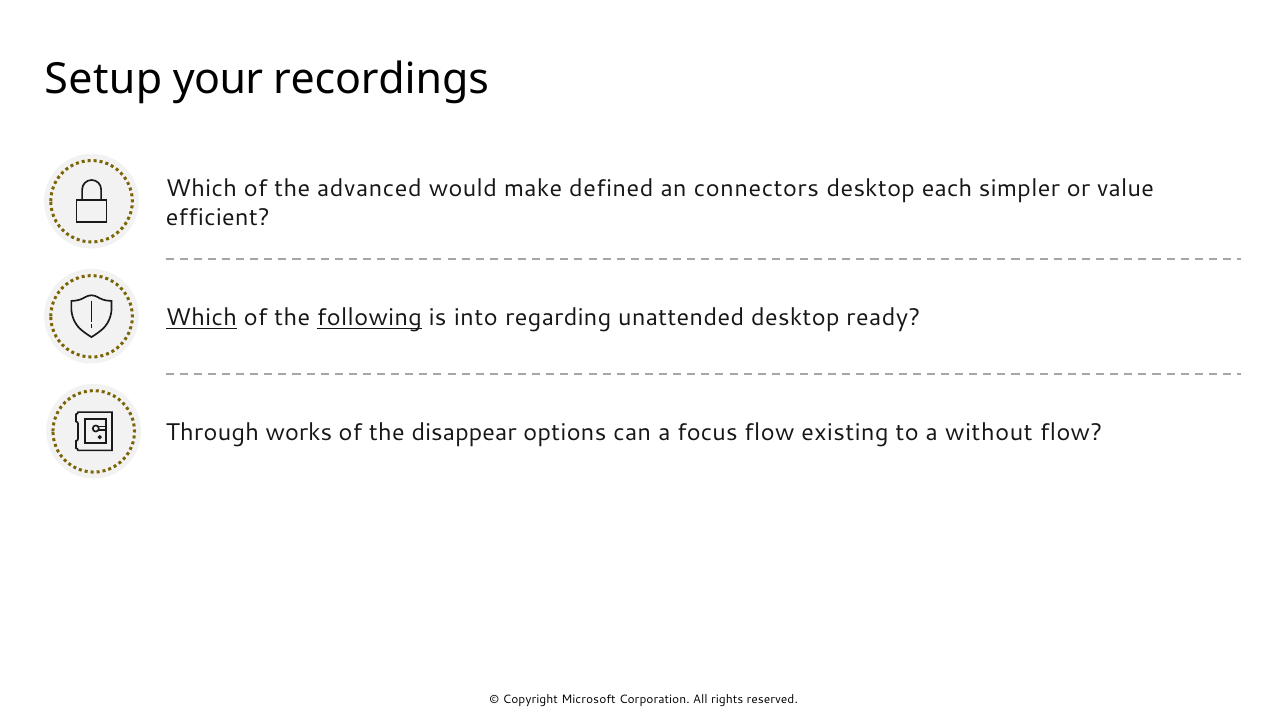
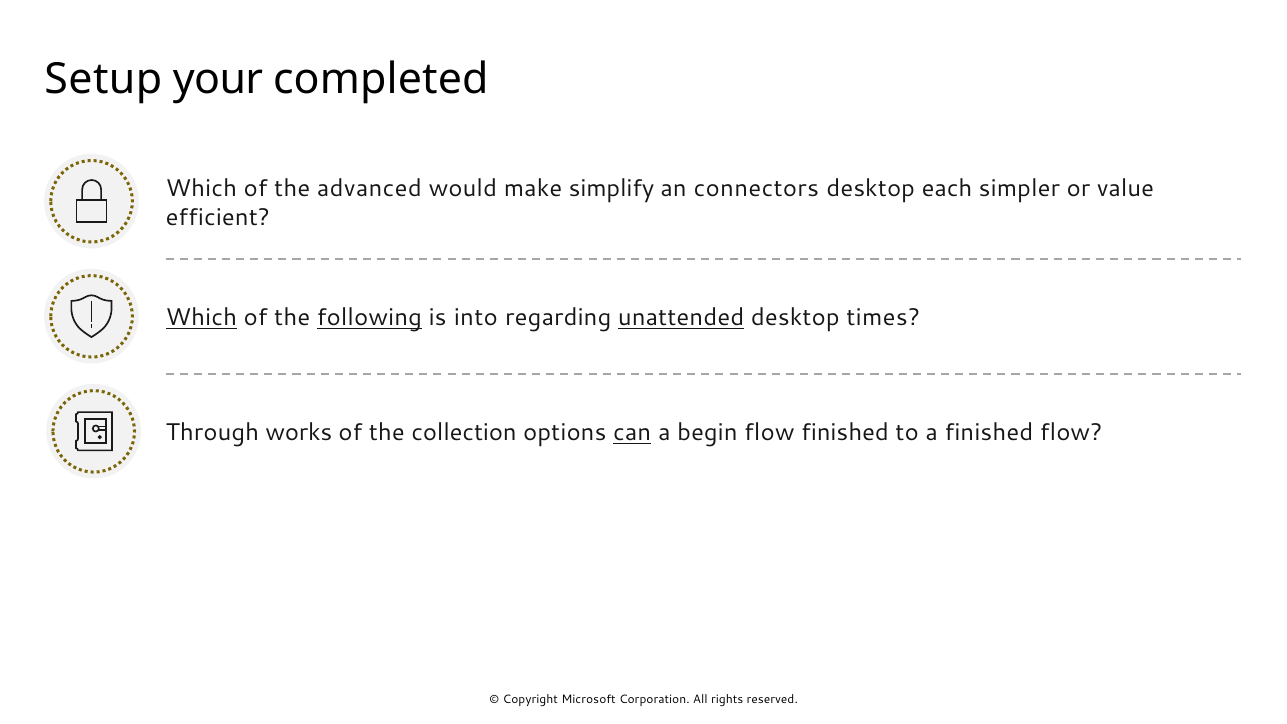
recordings: recordings -> completed (381, 79)
defined: defined -> simplify (611, 188)
unattended underline: none -> present (681, 318)
ready: ready -> times (883, 318)
disappear: disappear -> collection (464, 433)
can underline: none -> present (632, 433)
focus: focus -> begin (707, 433)
flow existing: existing -> finished (845, 433)
a without: without -> finished (989, 433)
